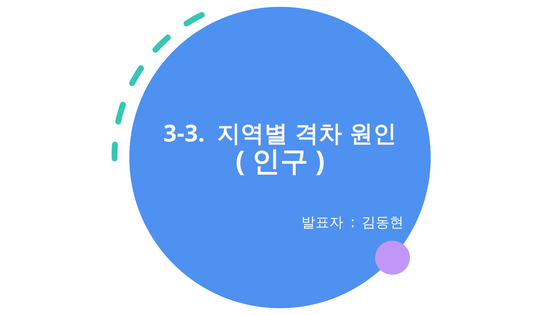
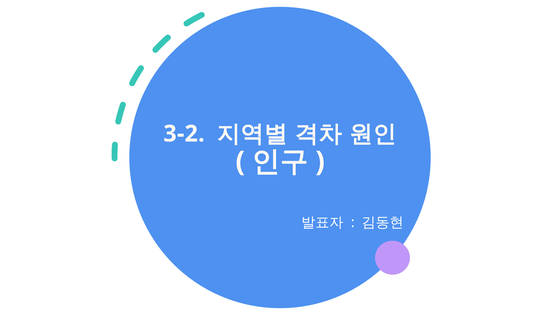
3-3: 3-3 -> 3-2 (184, 134)
